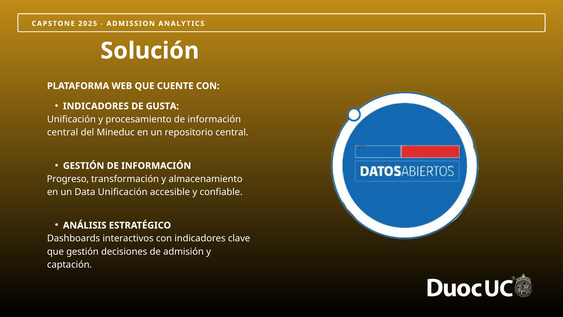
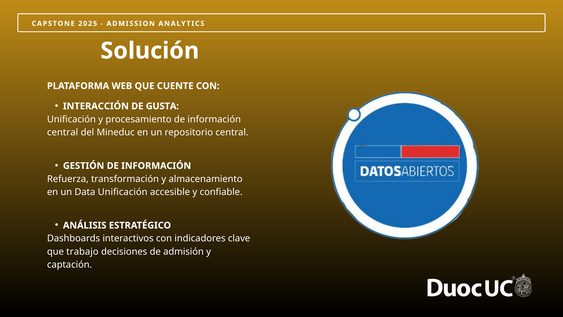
INDICADORES: INDICADORES -> INTERACCIÓN (96, 106)
Progreso: Progreso -> Refuerza (68, 179)
que gestión: gestión -> trabajo (82, 251)
